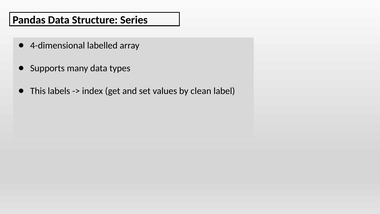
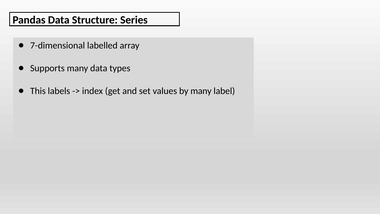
4-dimensional: 4-dimensional -> 7-dimensional (58, 45)
by clean: clean -> many (201, 91)
